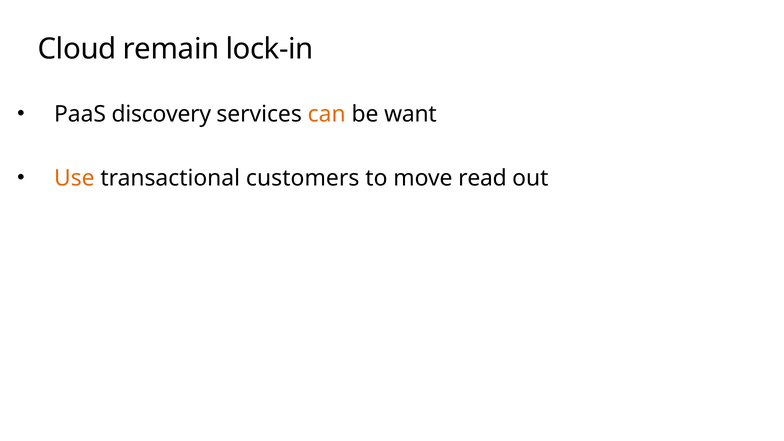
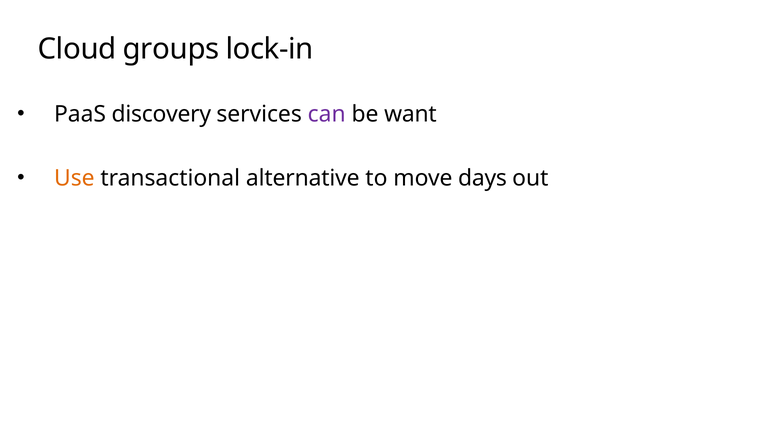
remain: remain -> groups (171, 49)
can colour: orange -> purple (327, 114)
customers: customers -> alternative (303, 178)
read: read -> days (482, 178)
